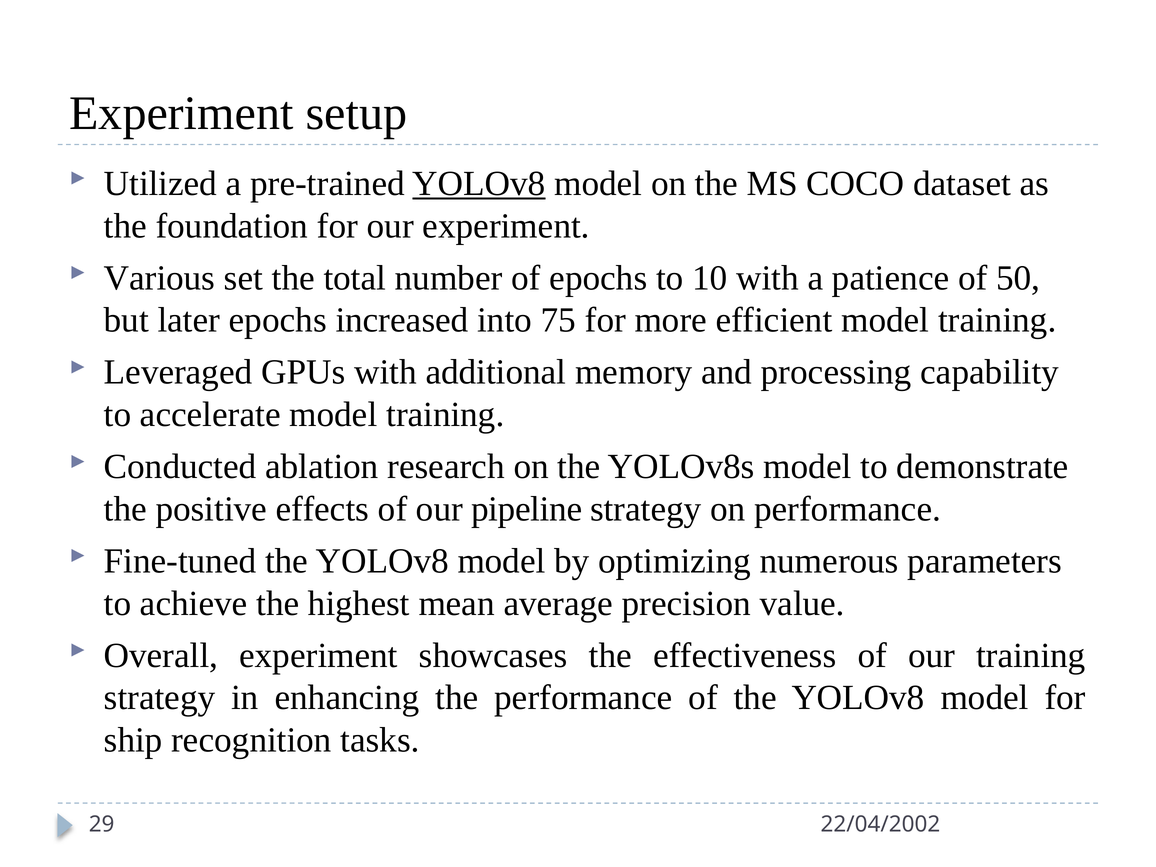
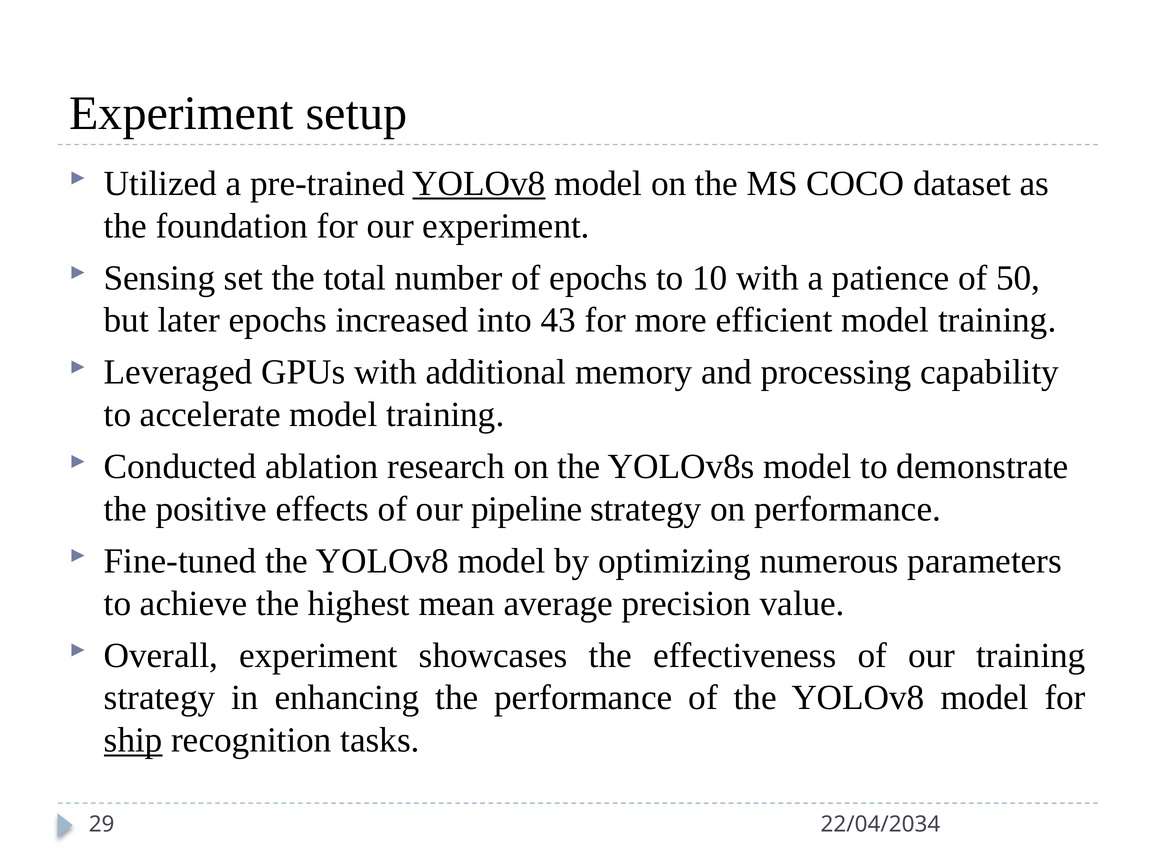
Various: Various -> Sensing (160, 278)
75: 75 -> 43 (558, 320)
ship underline: none -> present (133, 740)
22/04/2002: 22/04/2002 -> 22/04/2034 (880, 824)
